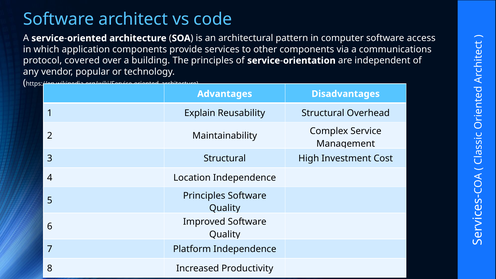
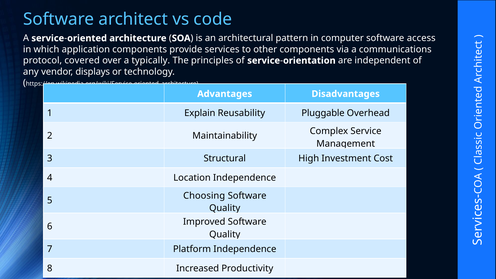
building: building -> typically (151, 61)
popular: popular -> displays (93, 72)
Reusability Structural: Structural -> Pluggable (323, 113)
Principles: Principles -> Choosing (204, 196)
